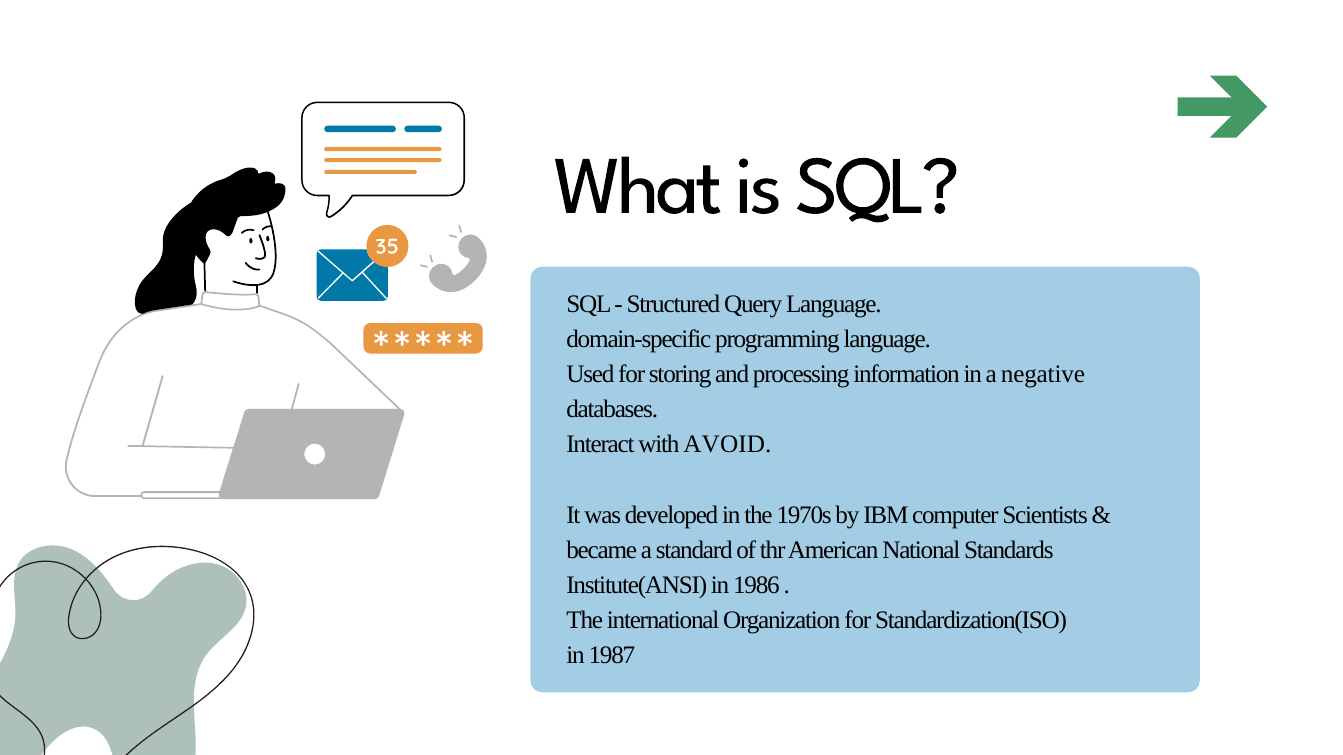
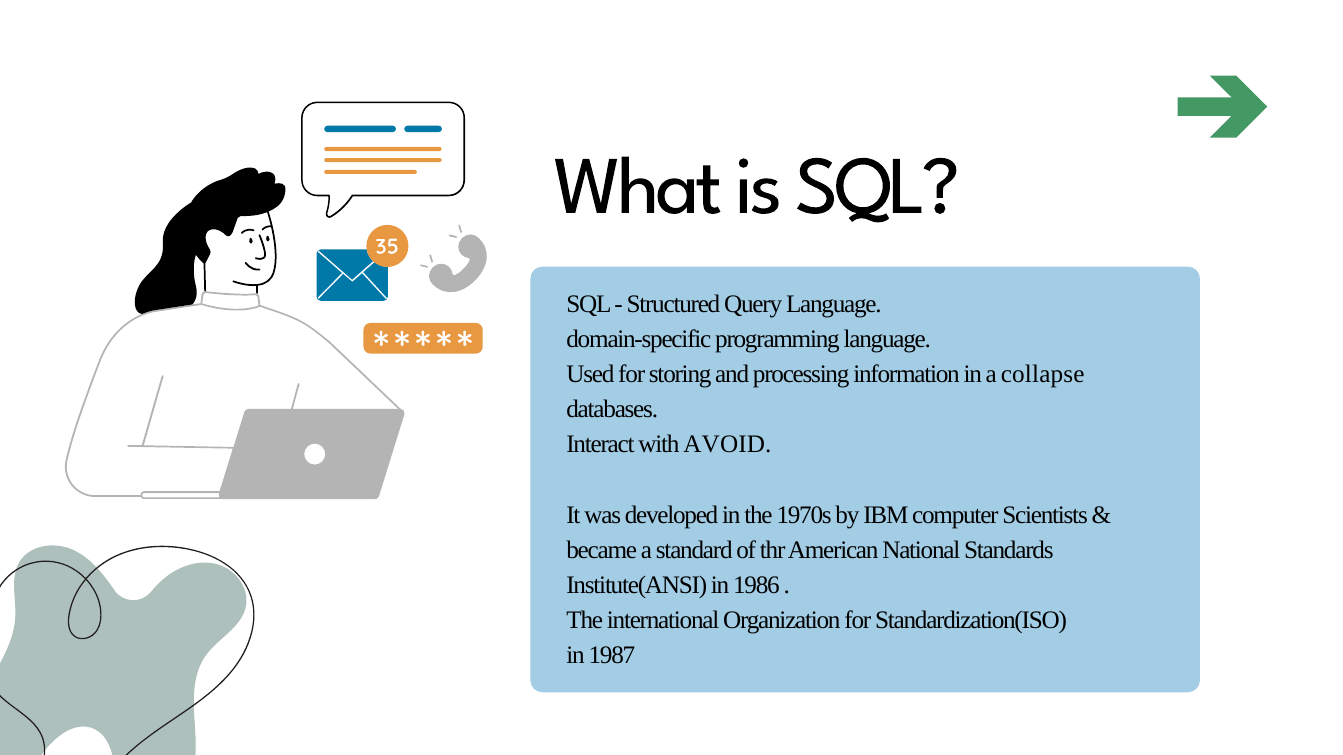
negative: negative -> collapse (1043, 374)
